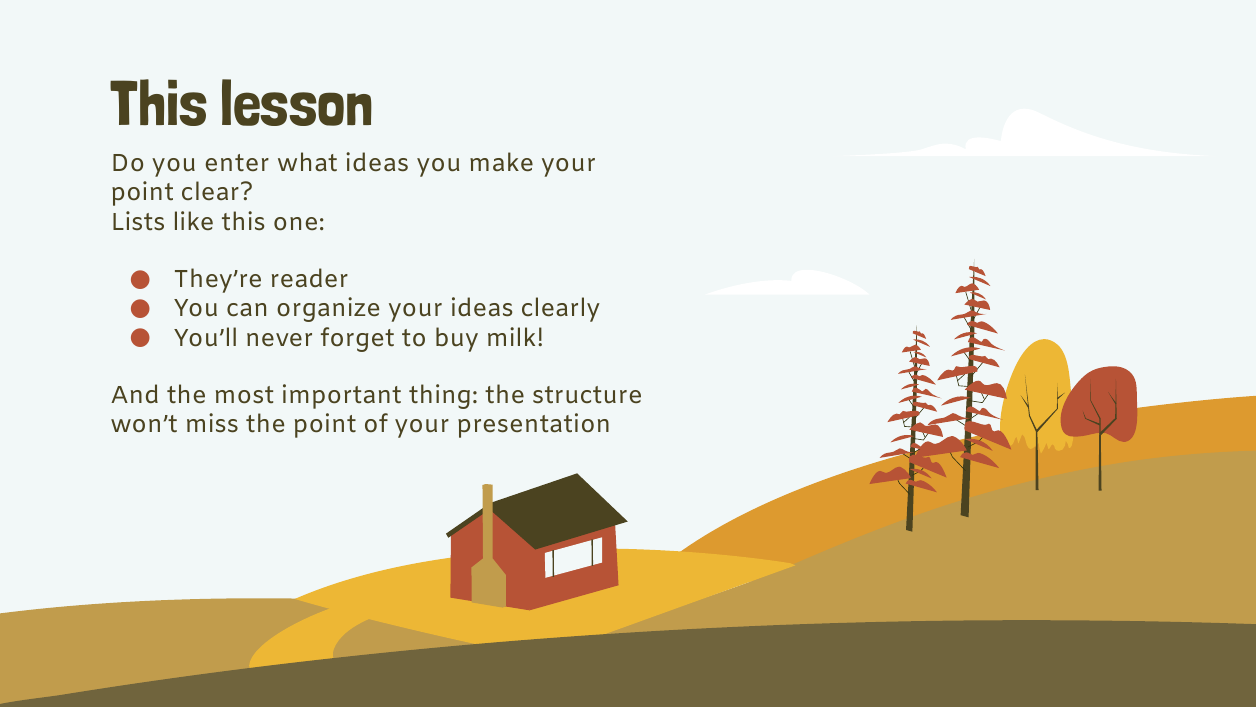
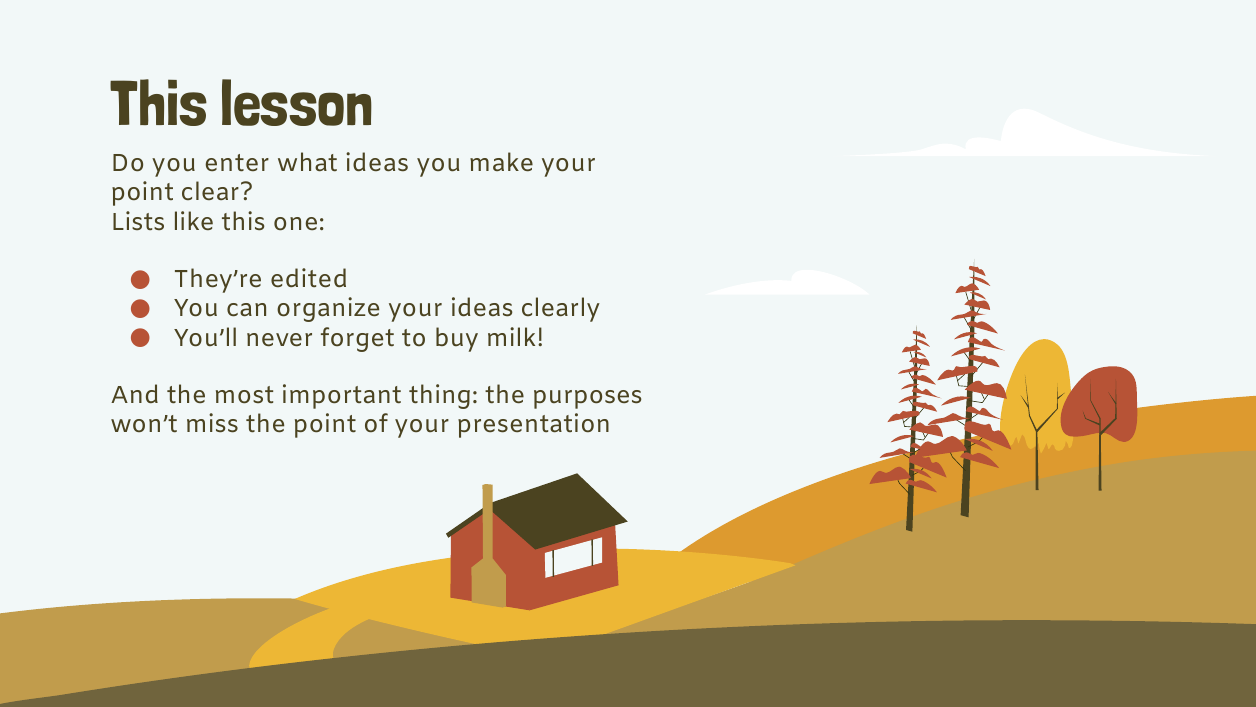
reader: reader -> edited (309, 279)
structure: structure -> purposes (588, 395)
